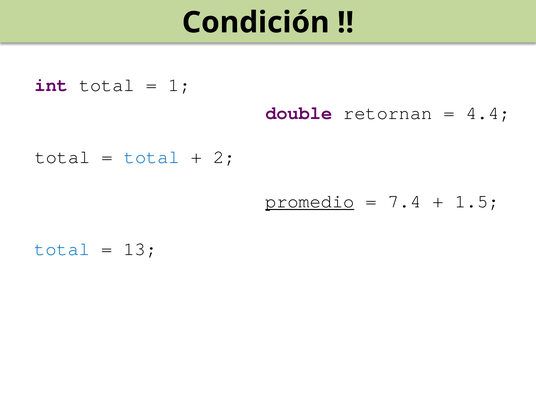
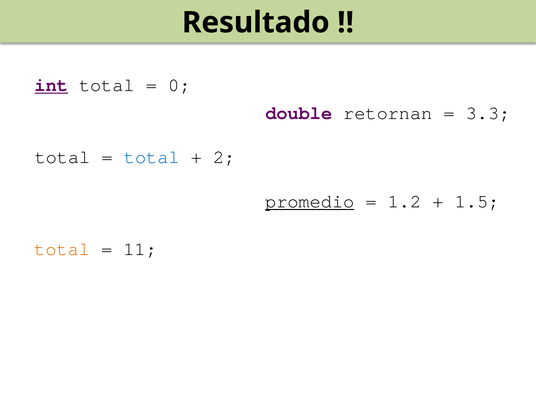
Condición: Condición -> Resultado (256, 23)
int underline: none -> present (51, 85)
1: 1 -> 0 (179, 85)
4.4: 4.4 -> 3.3 (488, 113)
7.4: 7.4 -> 1.2 (405, 201)
total colour: blue -> orange (62, 249)
13: 13 -> 11 (140, 249)
